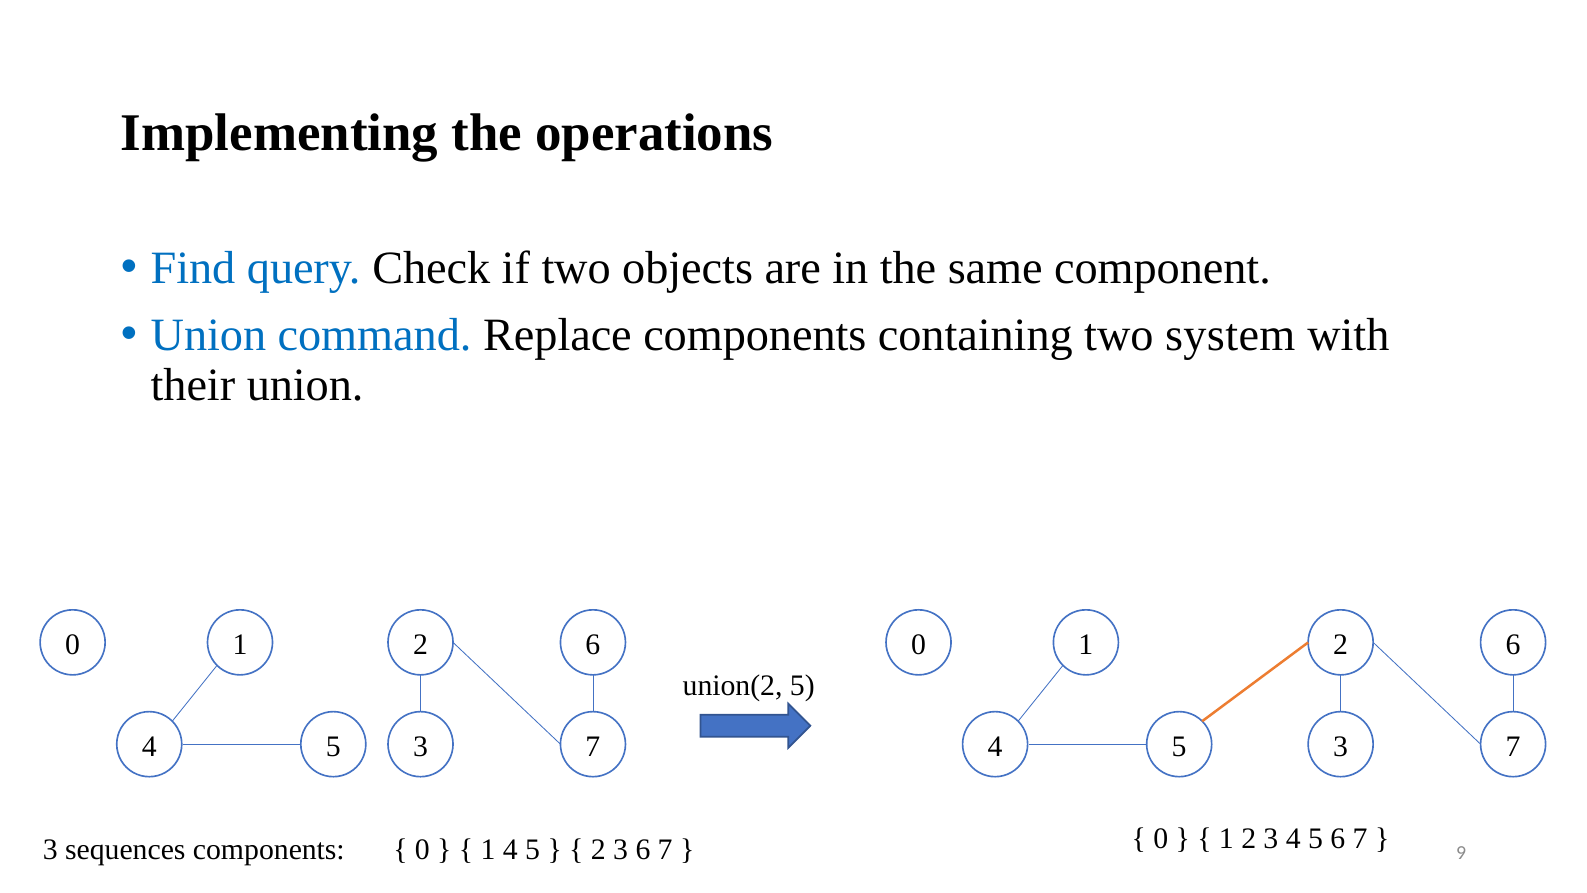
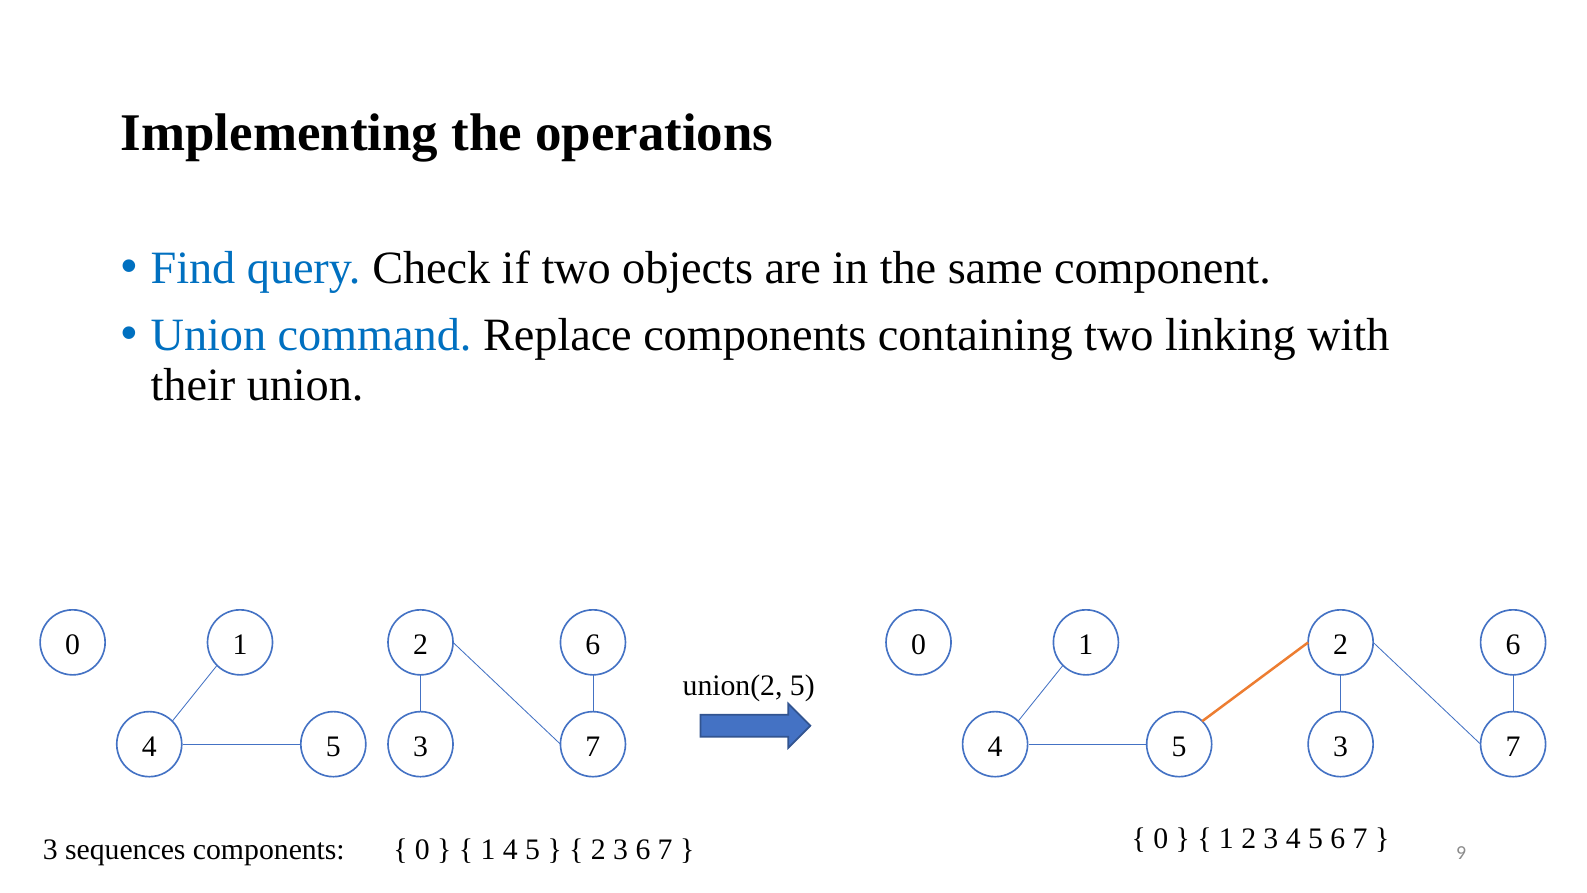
system: system -> linking (1230, 335)
